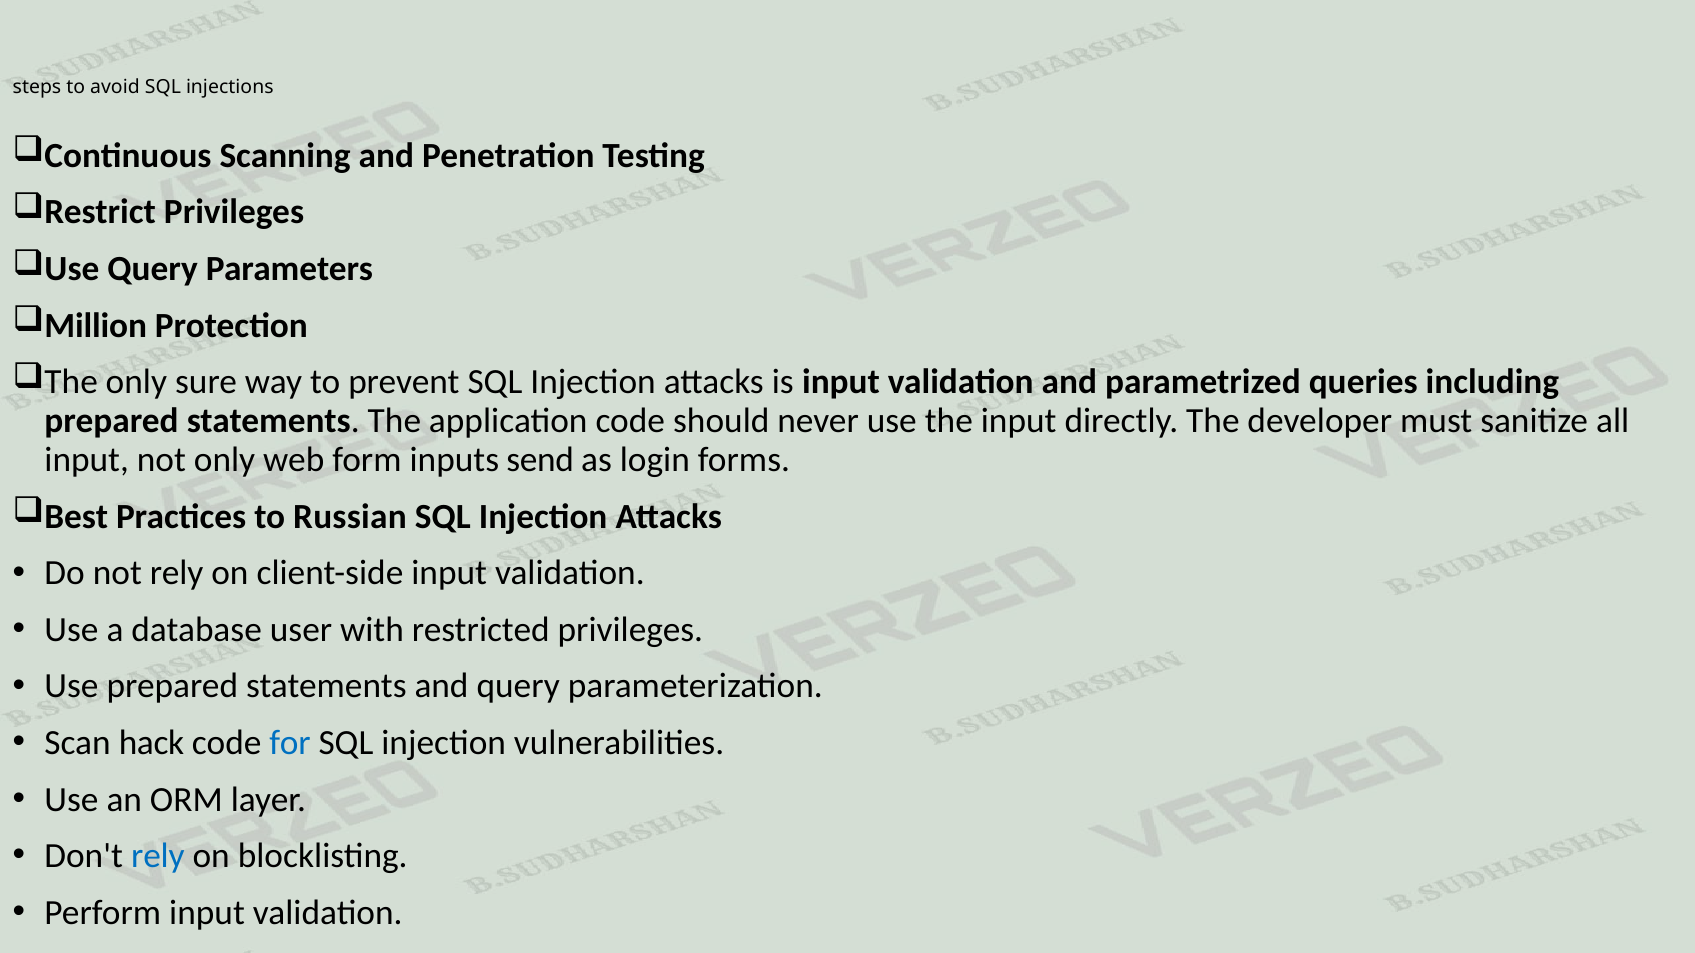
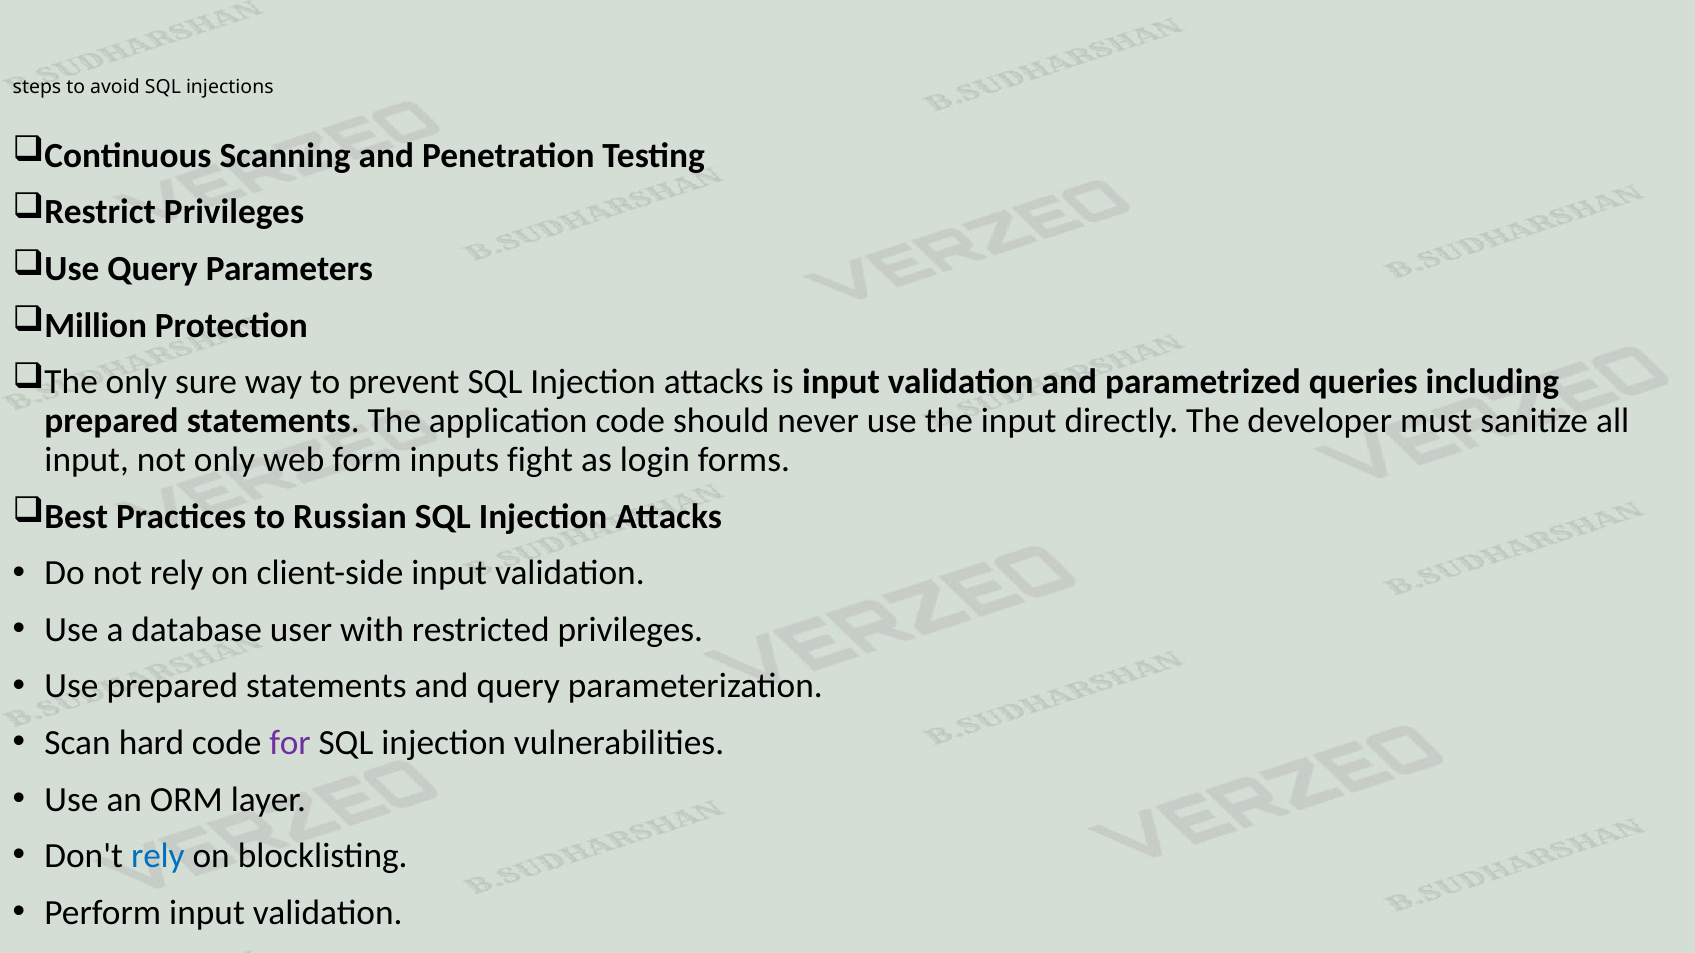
send: send -> fight (540, 460)
hack: hack -> hard (151, 743)
for colour: blue -> purple (290, 743)
